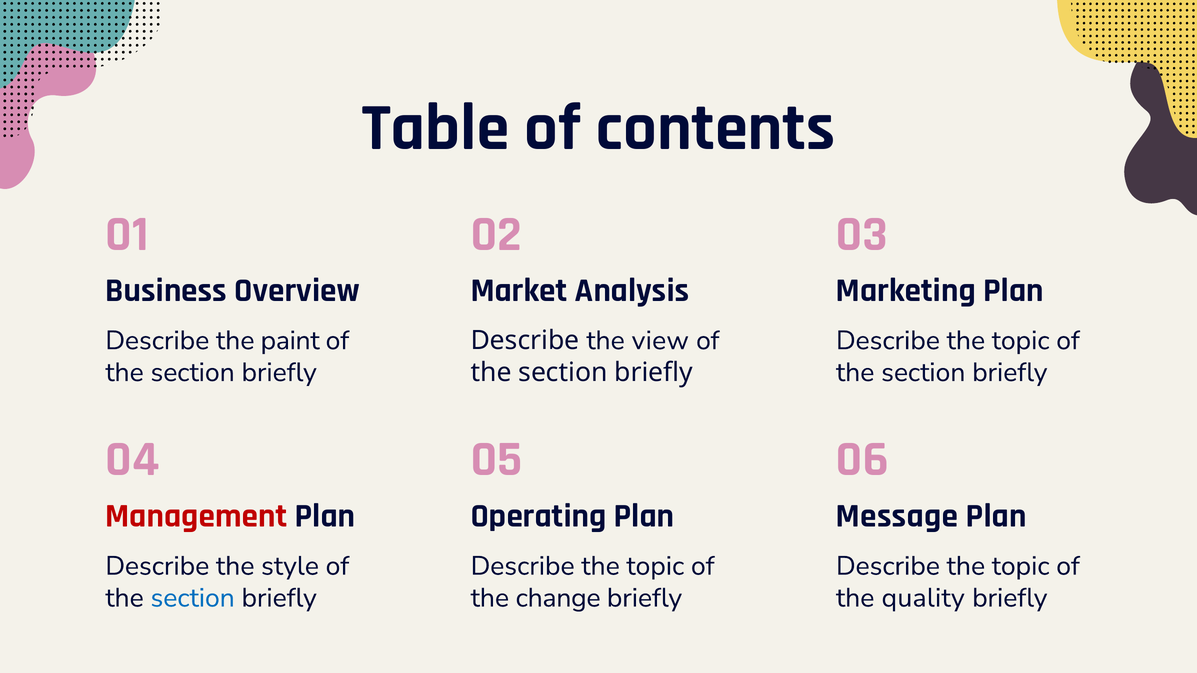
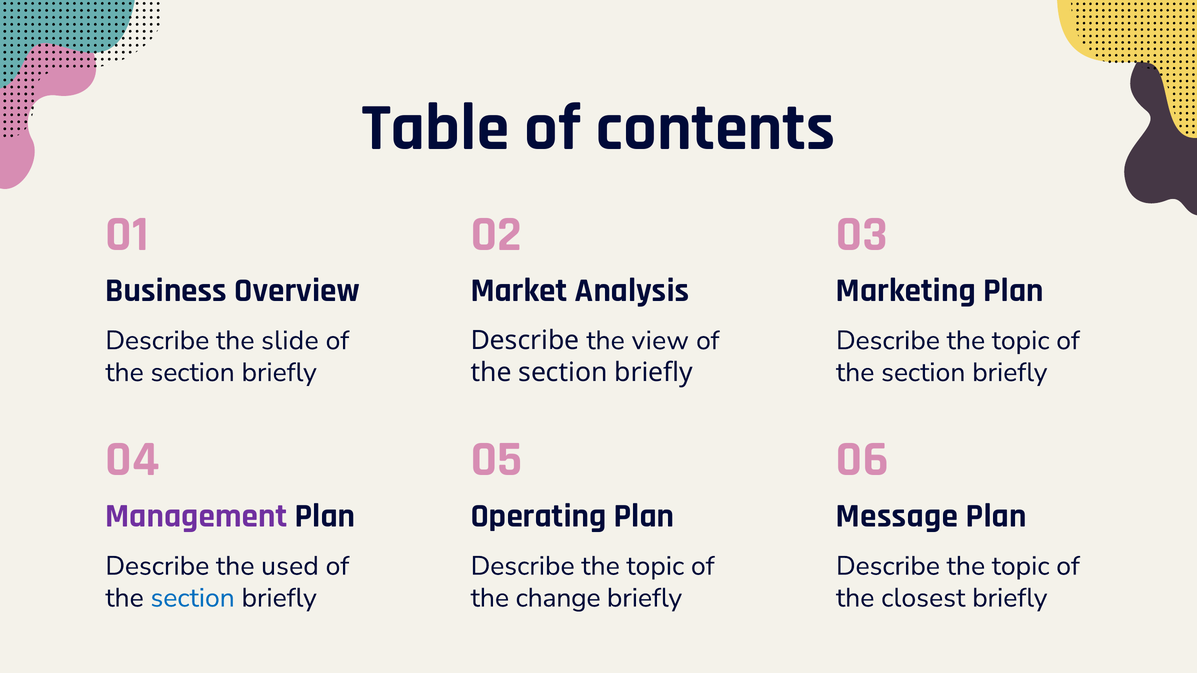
paint: paint -> slide (290, 341)
Management colour: red -> purple (196, 516)
style: style -> used (290, 566)
quality: quality -> closest (923, 598)
